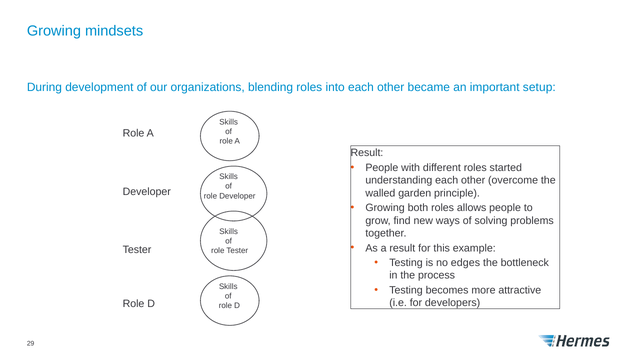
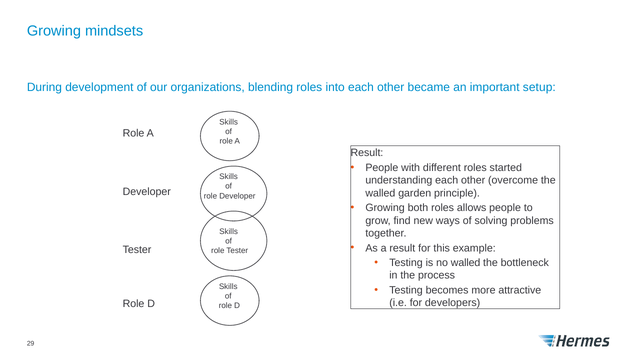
no edges: edges -> walled (466, 263)
